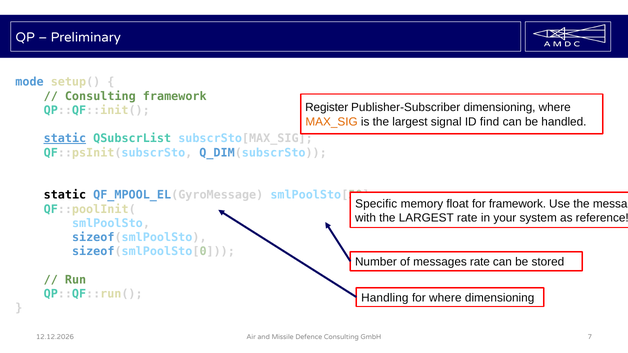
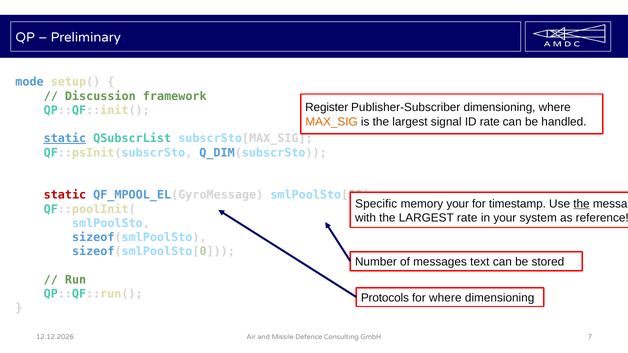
Consulting: Consulting -> Discussion (100, 96)
ID find: find -> rate (490, 122)
static colour: black -> red (65, 195)
memory float: float -> your (458, 204)
for framework: framework -> timestamp (517, 204)
the underline: none -> present (581, 204)
messages rate: rate -> text (480, 262)
Handling: Handling -> Protocols (385, 298)
